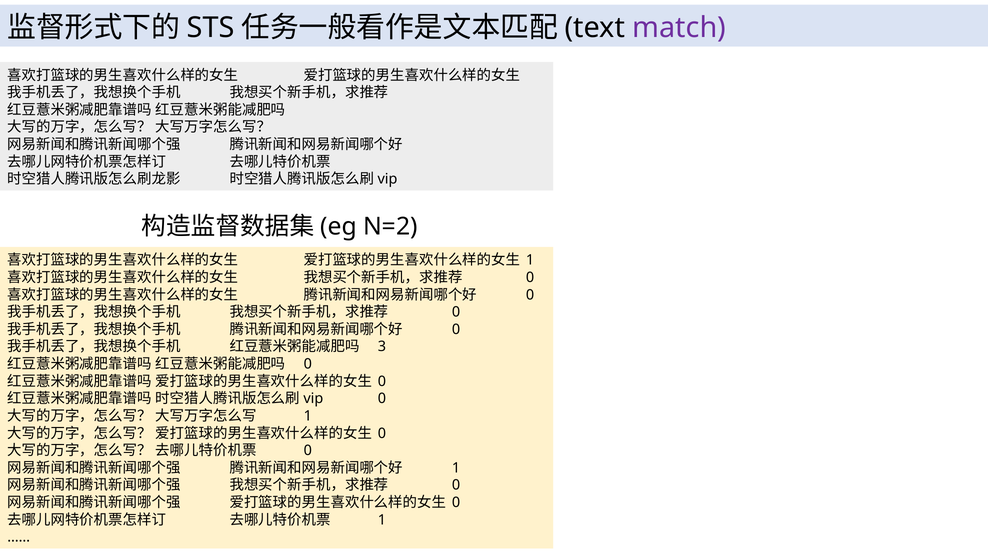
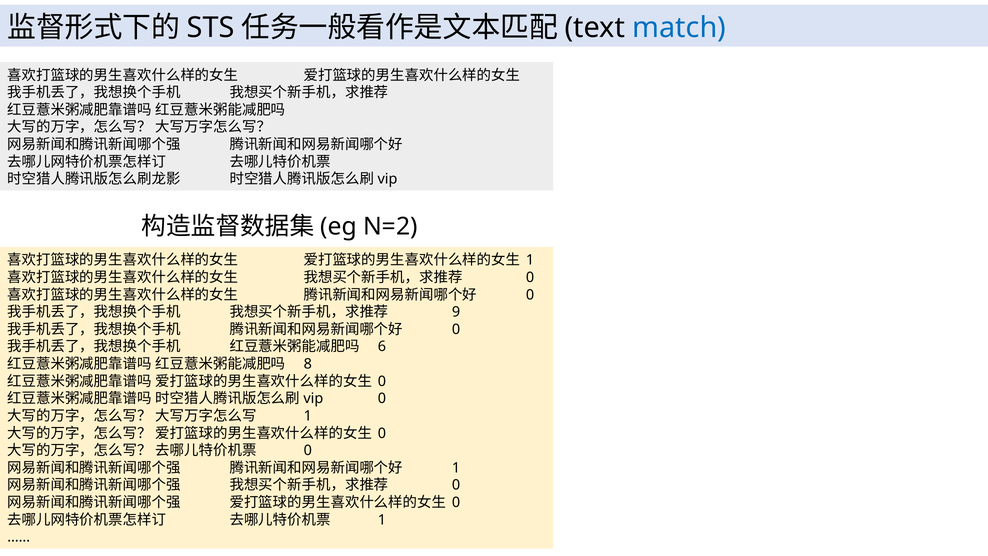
match colour: purple -> blue (679, 28)
0: 0 -> 9 (456, 312)
3: 3 -> 6 (382, 347)
0: 0 -> 8 (308, 364)
